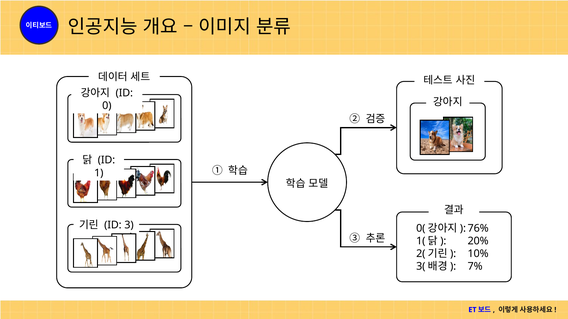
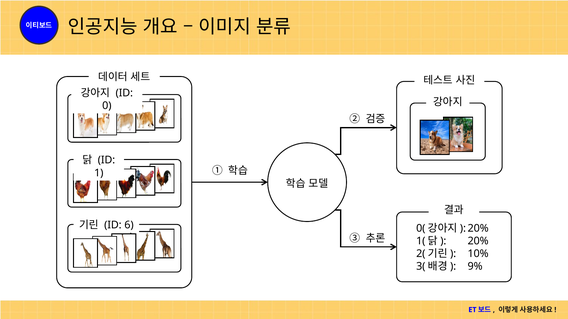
3: 3 -> 6 (129, 225)
76%: 76% -> 20% (478, 229)
7%: 7% -> 9% (475, 267)
